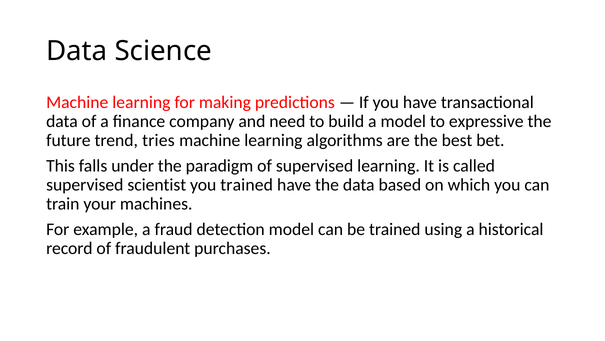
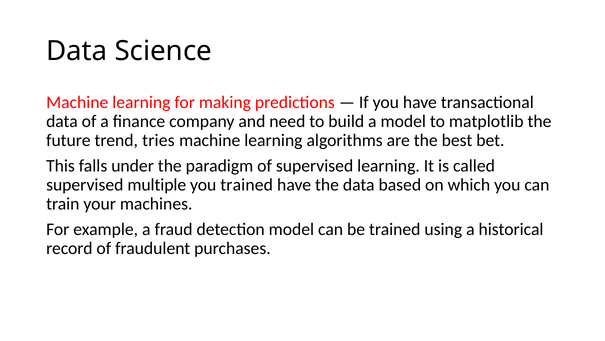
expressive: expressive -> matplotlib (486, 121)
scientist: scientist -> multiple (157, 185)
